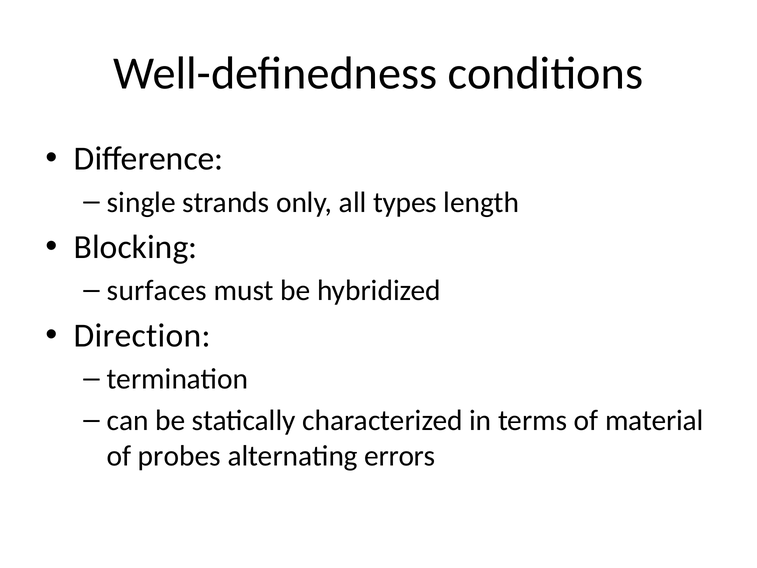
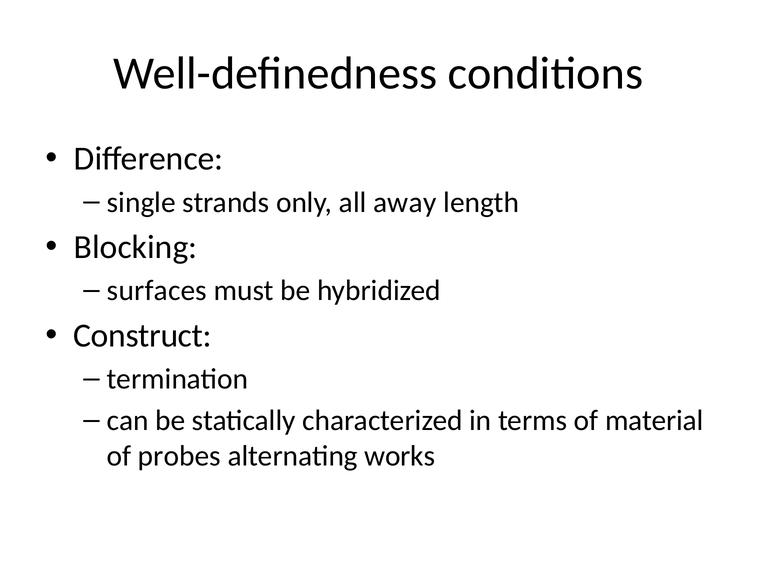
types: types -> away (405, 202)
Direction: Direction -> Construct (142, 336)
errors: errors -> works (400, 456)
